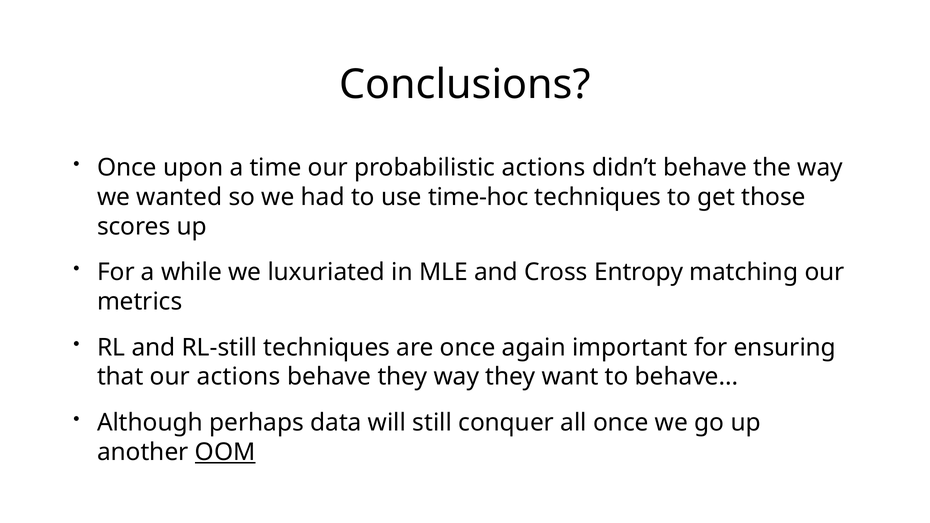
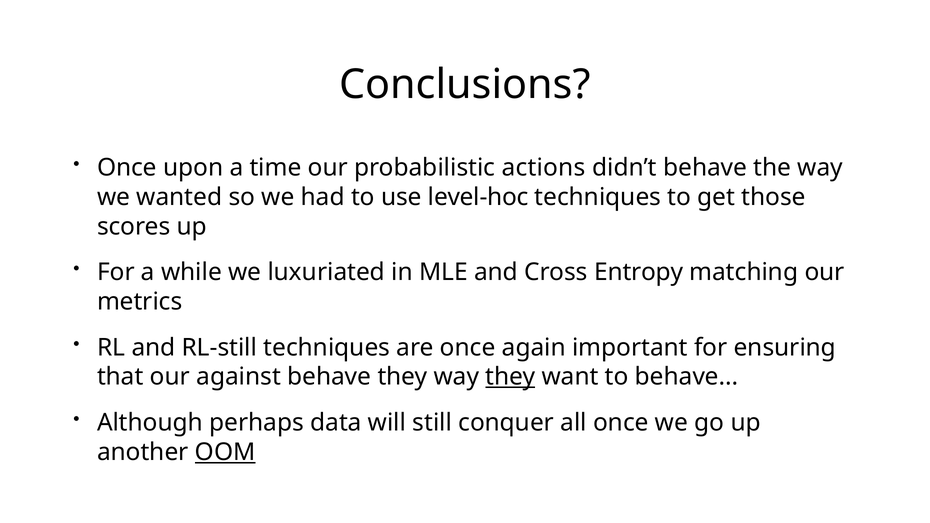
time-hoc: time-hoc -> level-hoc (478, 197)
our actions: actions -> against (239, 377)
they underline: none -> present (510, 377)
